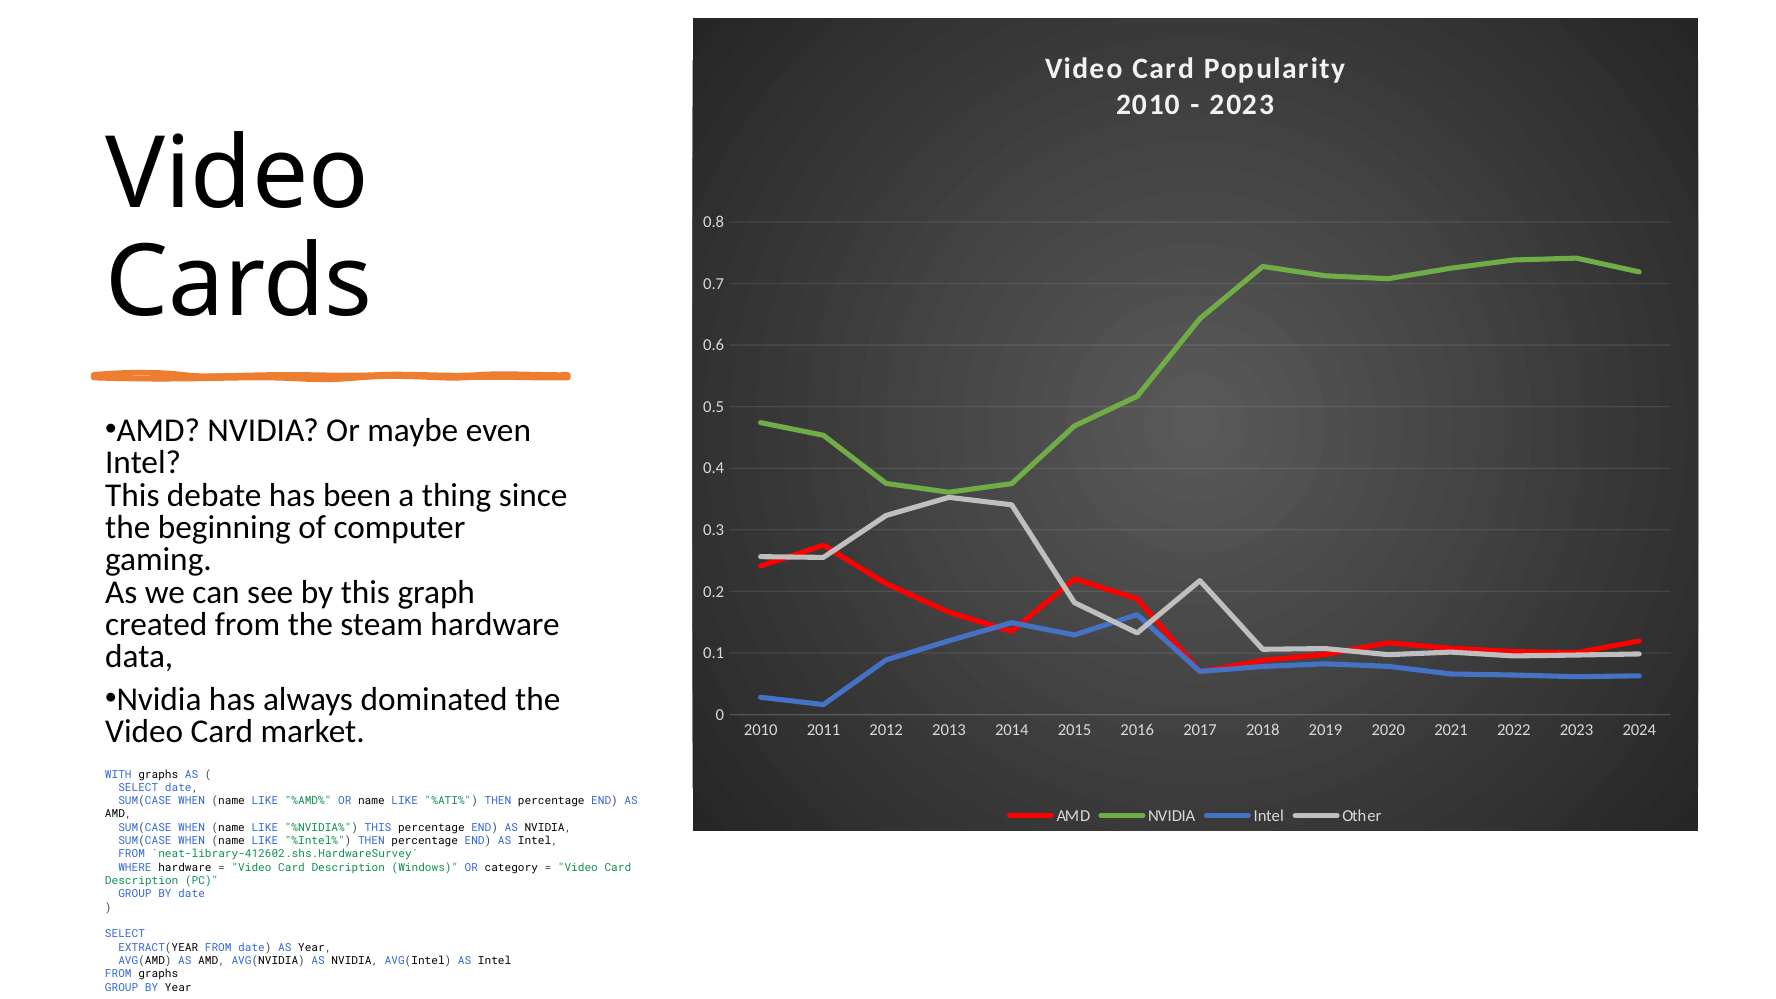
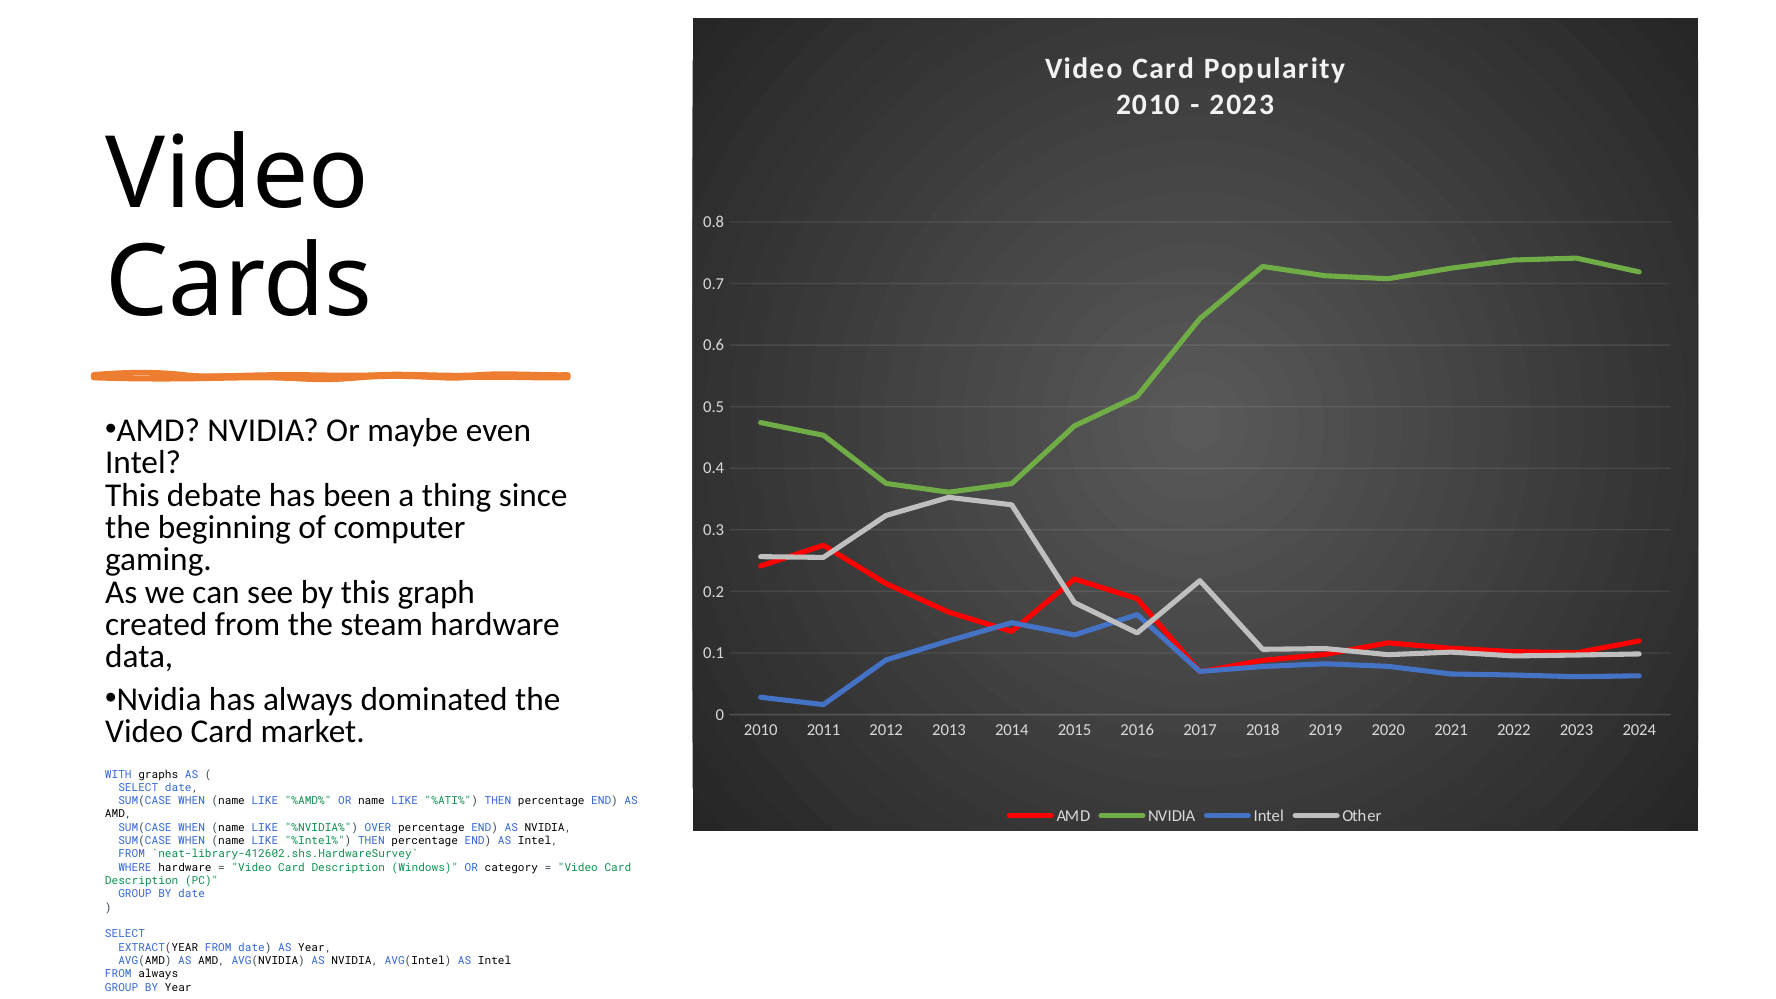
%NVIDIA% THIS: THIS -> OVER (378, 828)
FROM graphs: graphs -> always (158, 974)
